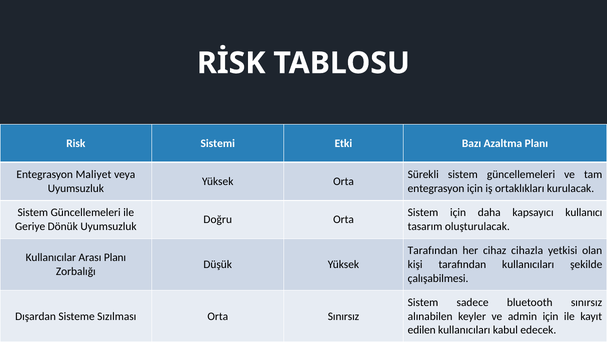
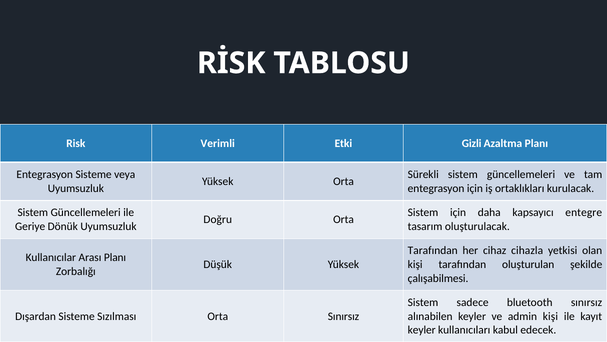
Sistemi: Sistemi -> Verimli (218, 143)
Bazı: Bazı -> Gizli (472, 143)
Entegrasyon Maliyet: Maliyet -> Sisteme (94, 174)
kullanıcı: kullanıcı -> entegre (584, 212)
tarafından kullanıcıları: kullanıcıları -> oluşturulan (528, 264)
admin için: için -> kişi (550, 316)
edilen: edilen -> keyler (422, 330)
